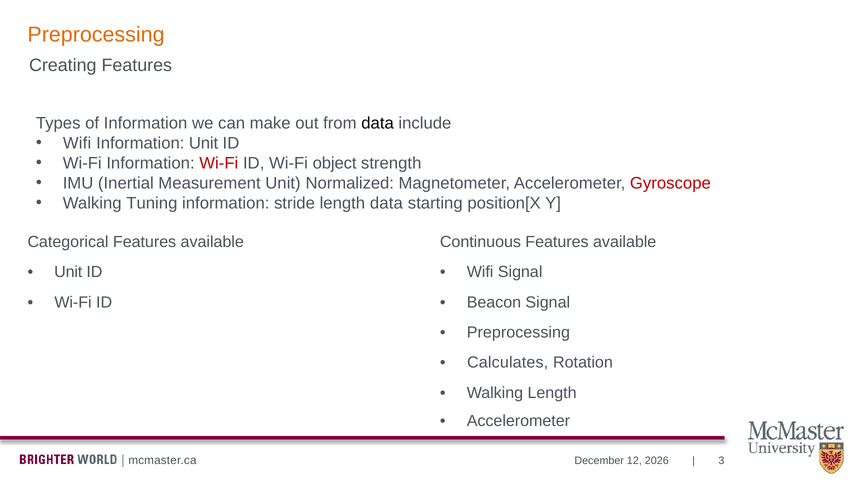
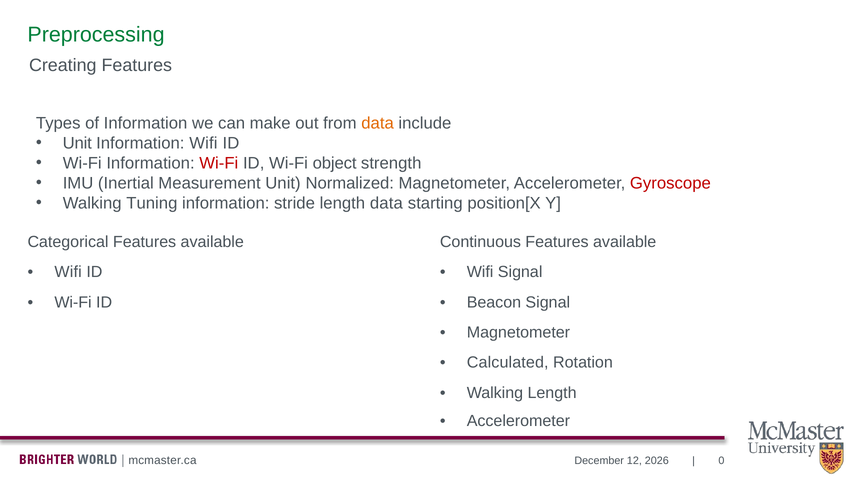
Preprocessing colour: orange -> green (96, 35)
data colour: black -> orange (378, 123)
Wifi: Wifi -> Unit (77, 143)
Information Unit: Unit -> Wifi (203, 143)
Unit: Unit -> Wifi (68, 272)
Preprocessing: Preprocessing -> Magnetometer (518, 333)
Calculates: Calculates -> Calculated (508, 363)
3: 3 -> 0 (721, 461)
